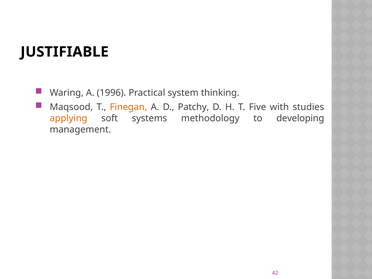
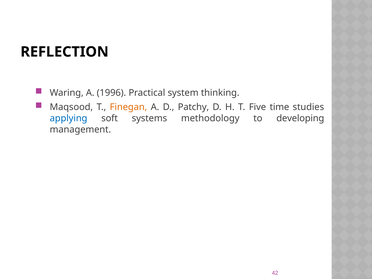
JUSTIFIABLE: JUSTIFIABLE -> REFLECTION (65, 52)
with: with -> time (279, 107)
applying colour: orange -> blue (69, 118)
